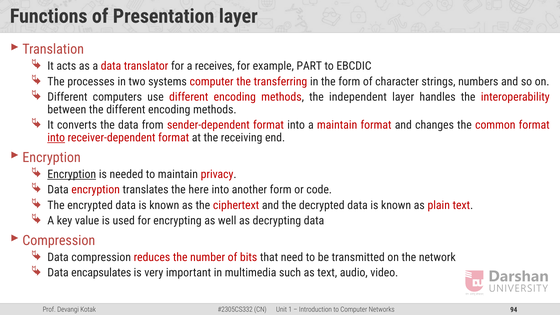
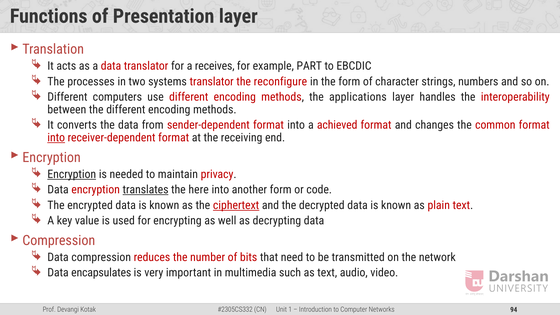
systems computer: computer -> translator (212, 82)
transferring: transferring -> reconfigure (280, 82)
independent: independent -> applications (358, 97)
a maintain: maintain -> achieved (337, 125)
translates underline: none -> present (146, 190)
ciphertext underline: none -> present (236, 205)
